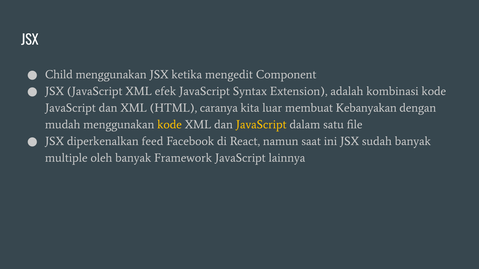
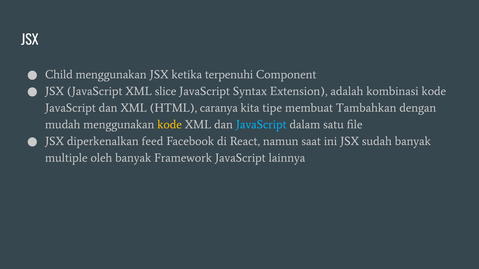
mengedit: mengedit -> terpenuhi (229, 75)
efek: efek -> slice (166, 91)
luar: luar -> tipe (272, 108)
Kebanyakan: Kebanyakan -> Tambahkan (366, 108)
JavaScript colour: yellow -> light blue (261, 125)
